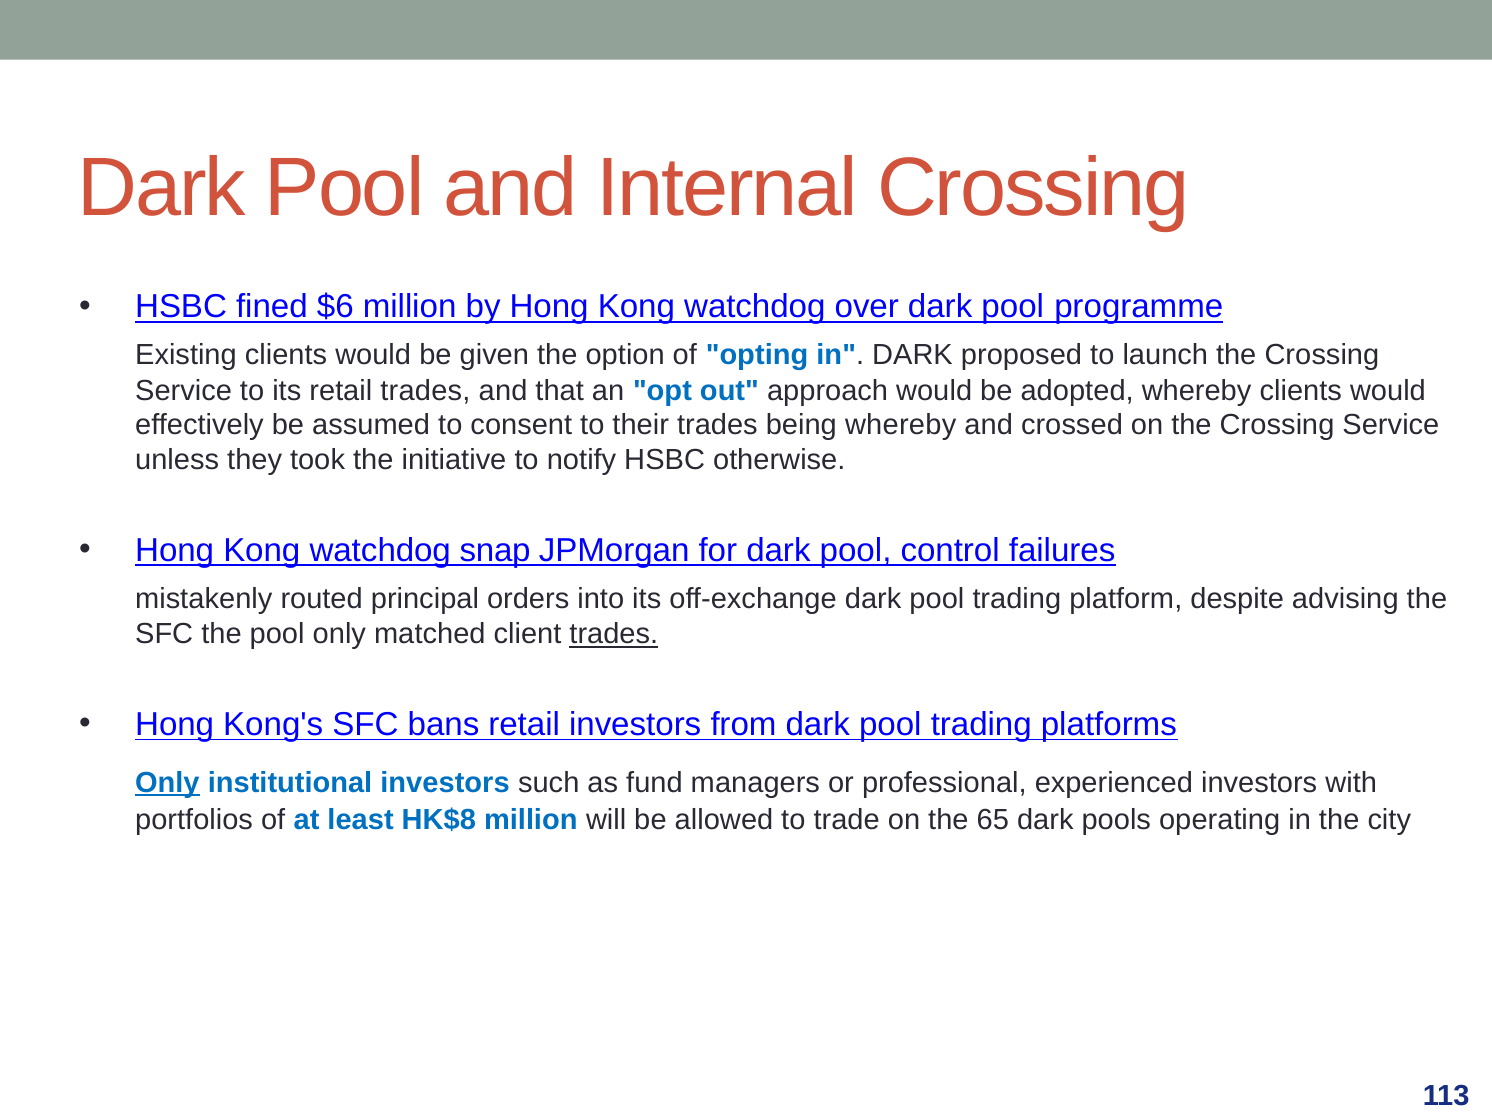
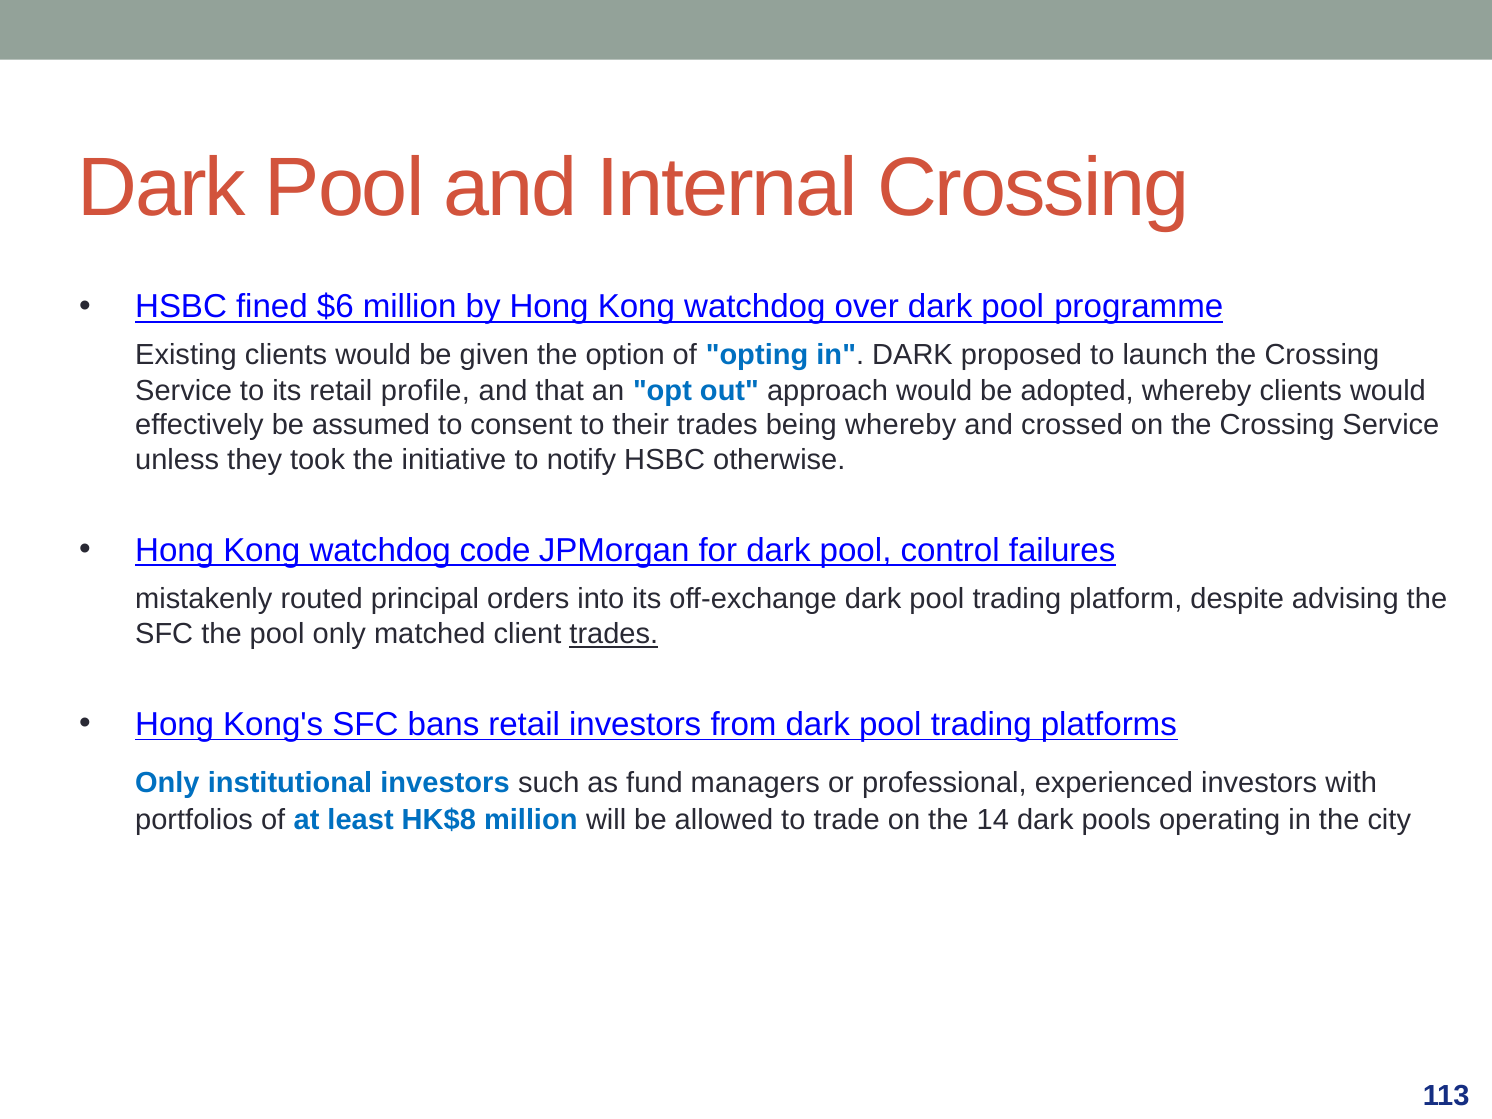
retail trades: trades -> profile (425, 390)
snap: snap -> code (495, 551)
Only underline: present -> none (167, 783)
65: 65 -> 14 (993, 820)
